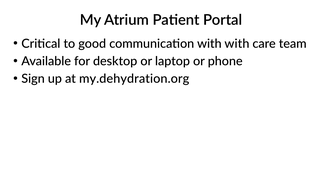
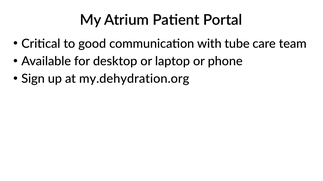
with with: with -> tube (237, 44)
